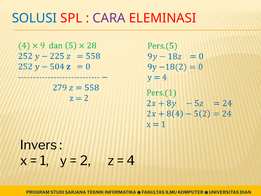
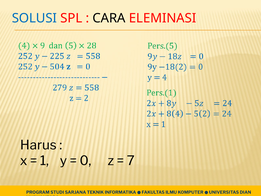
CARA colour: purple -> black (109, 18)
Invers: Invers -> Harus (38, 145)
2: 2 -> 0 (85, 161)
4: 4 -> 7 (131, 161)
